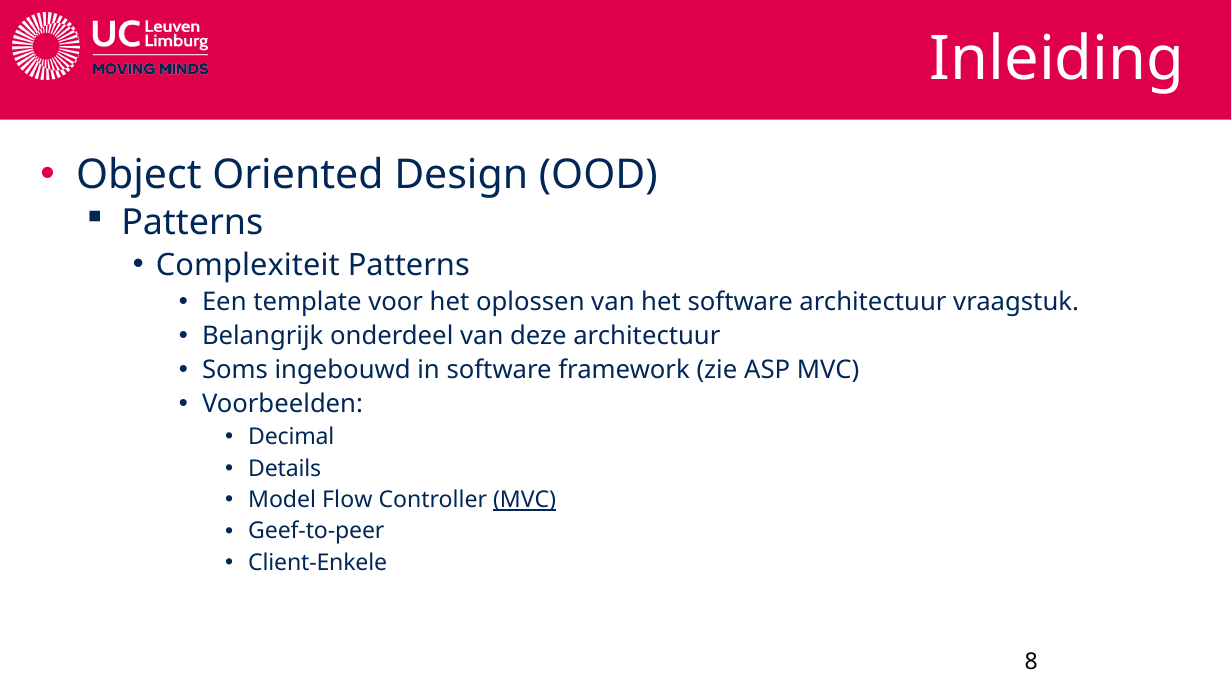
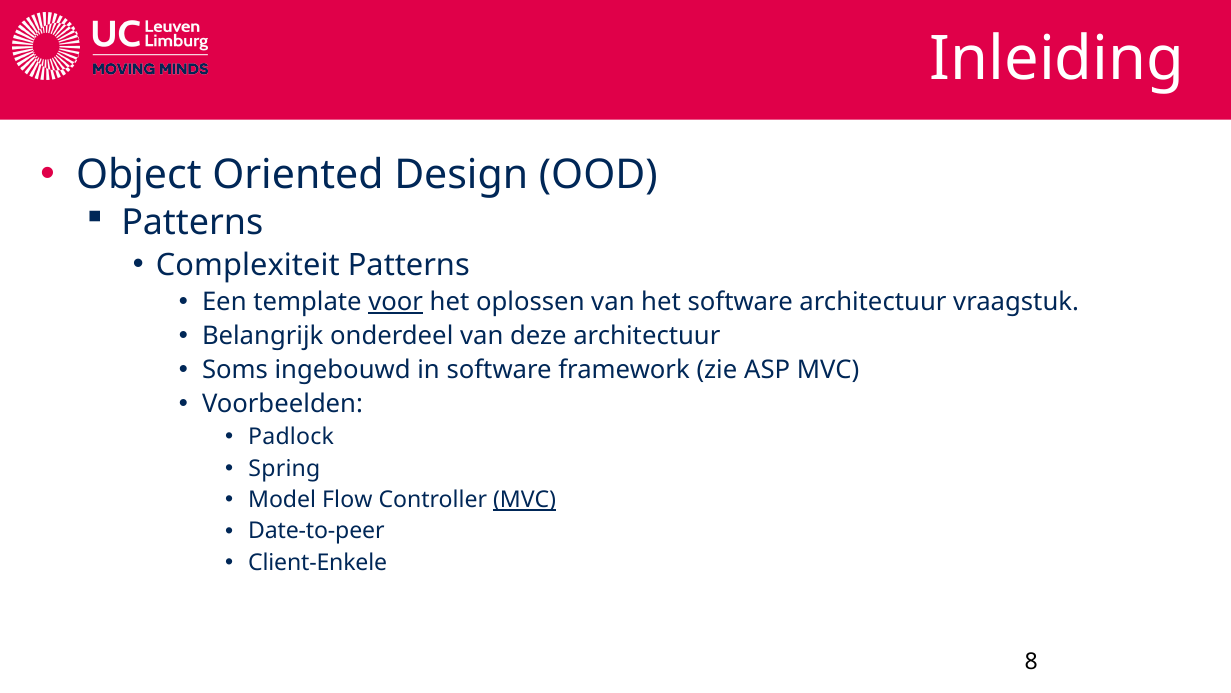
voor underline: none -> present (396, 302)
Decimal: Decimal -> Padlock (291, 437)
Details: Details -> Spring (284, 468)
Geef-to-peer: Geef-to-peer -> Date-to-peer (316, 531)
